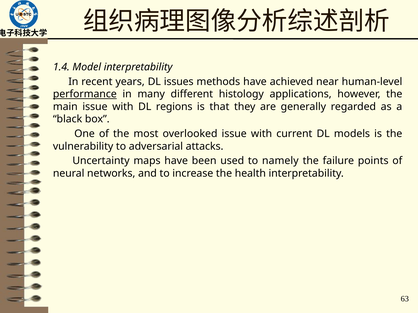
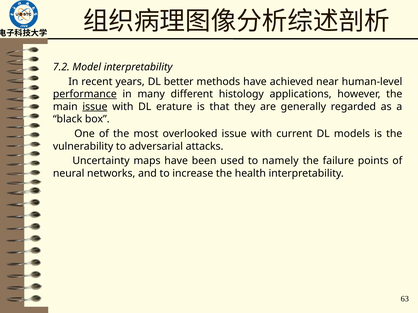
1.4: 1.4 -> 7.2 (61, 67)
issues: issues -> better (179, 82)
issue underline: none -> present (95, 107)
regions: regions -> erature (174, 107)
